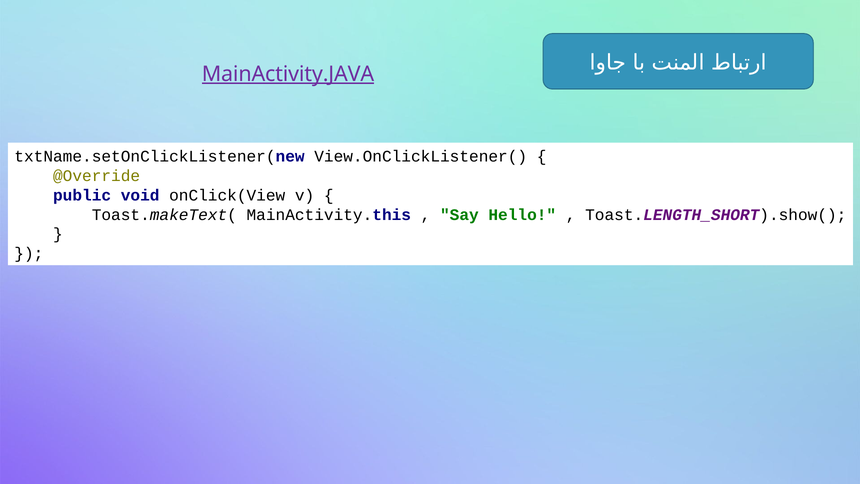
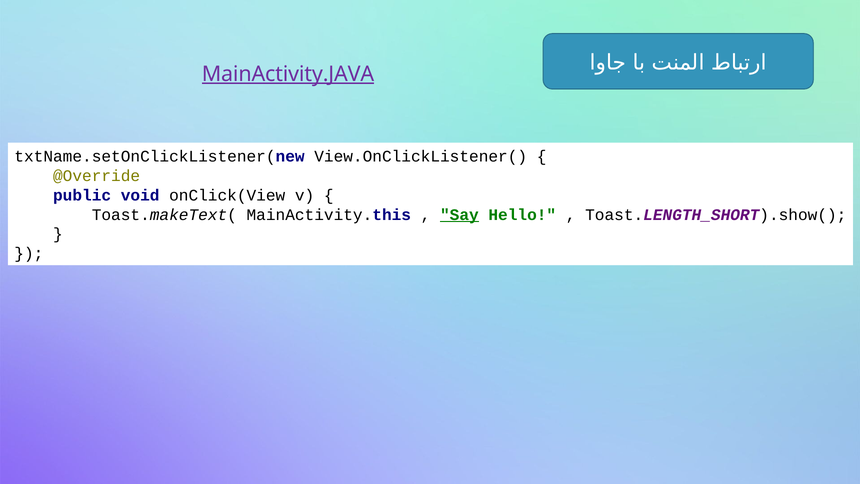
Say underline: none -> present (459, 215)
